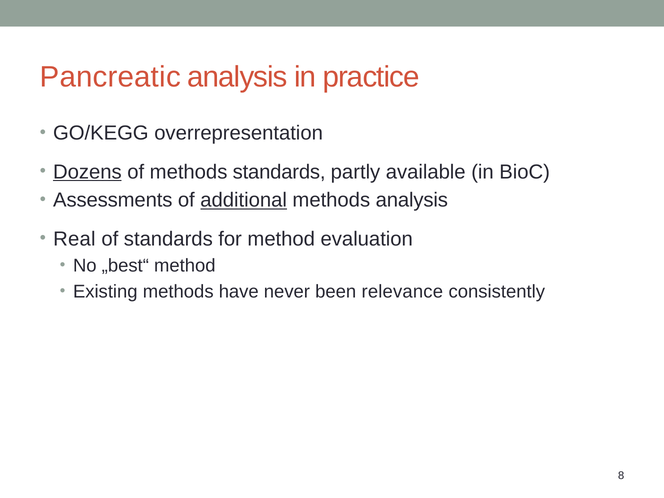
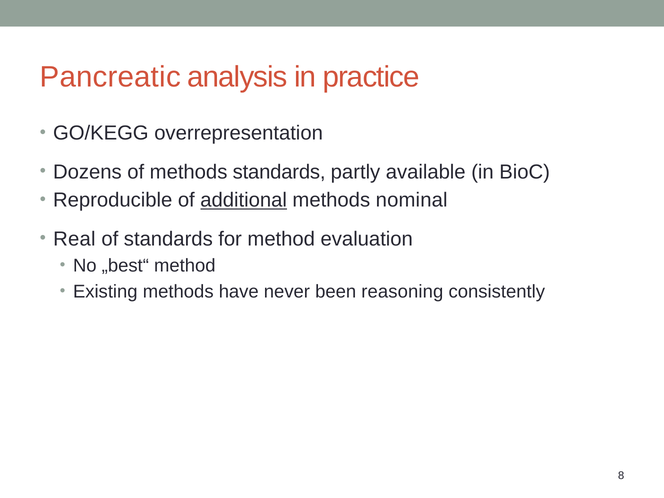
Dozens underline: present -> none (87, 172)
Assessments: Assessments -> Reproducible (113, 200)
methods analysis: analysis -> nominal (412, 200)
relevance: relevance -> reasoning (402, 292)
